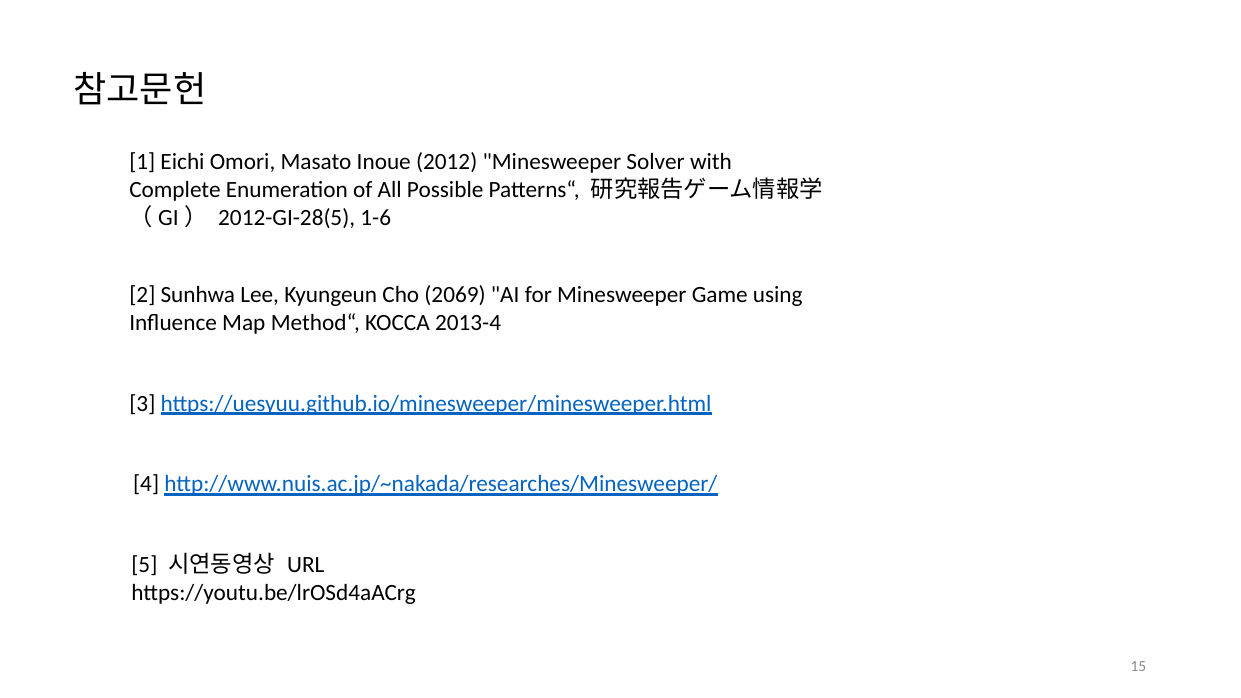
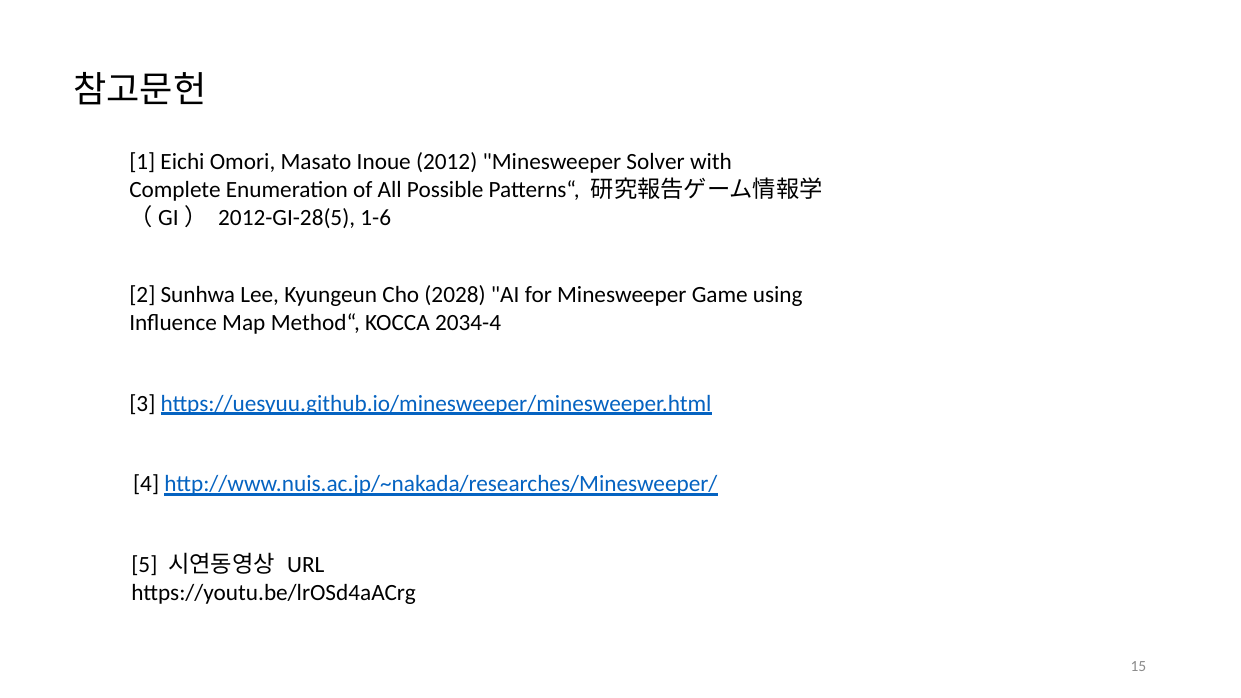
2069: 2069 -> 2028 (455, 295)
2013-4: 2013-4 -> 2034-4 (468, 322)
